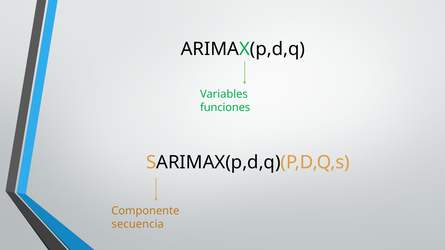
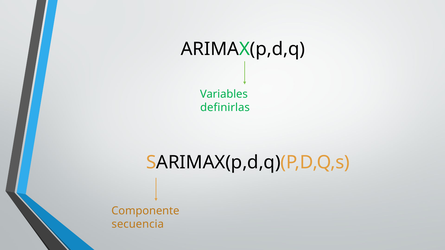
funciones: funciones -> definirlas (225, 108)
